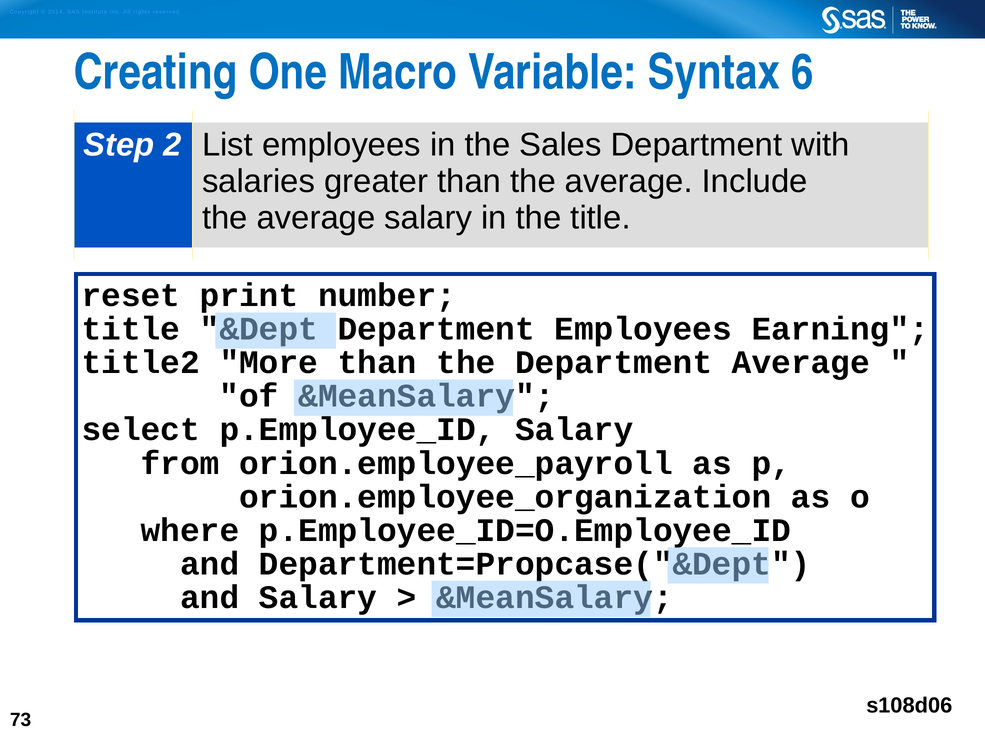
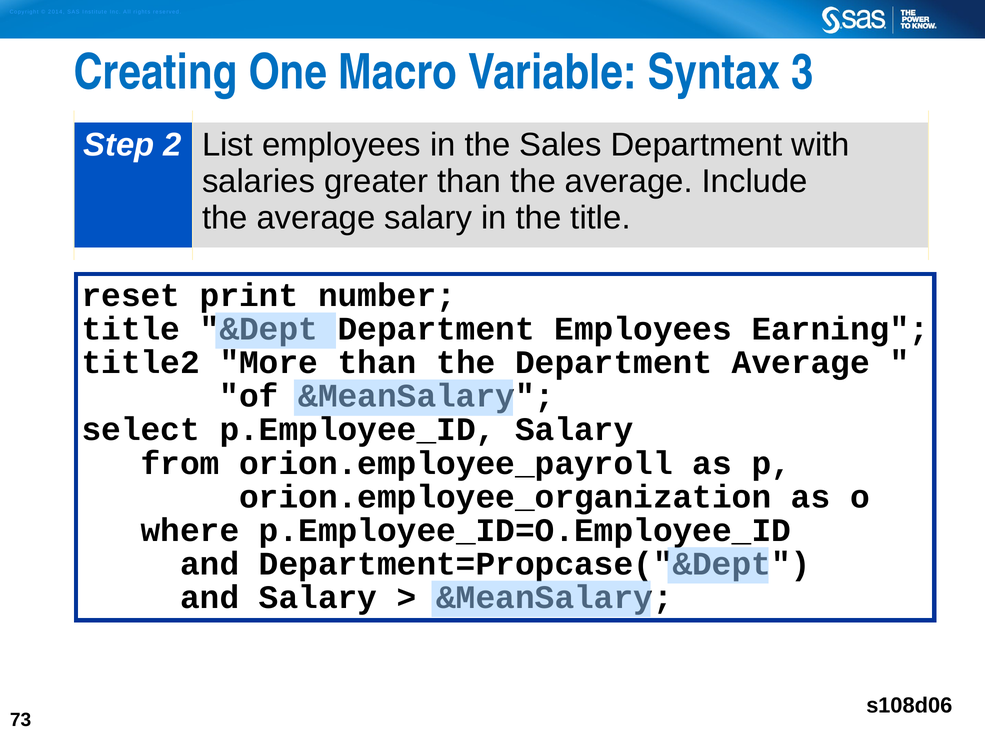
6: 6 -> 3 (803, 72)
